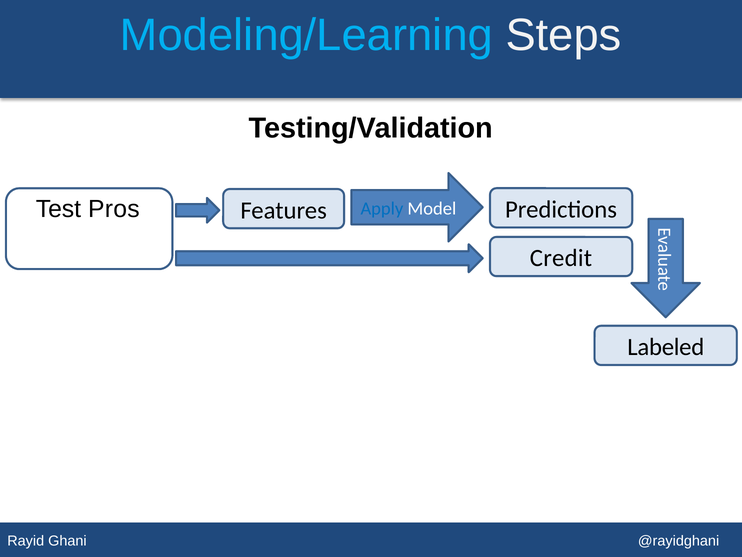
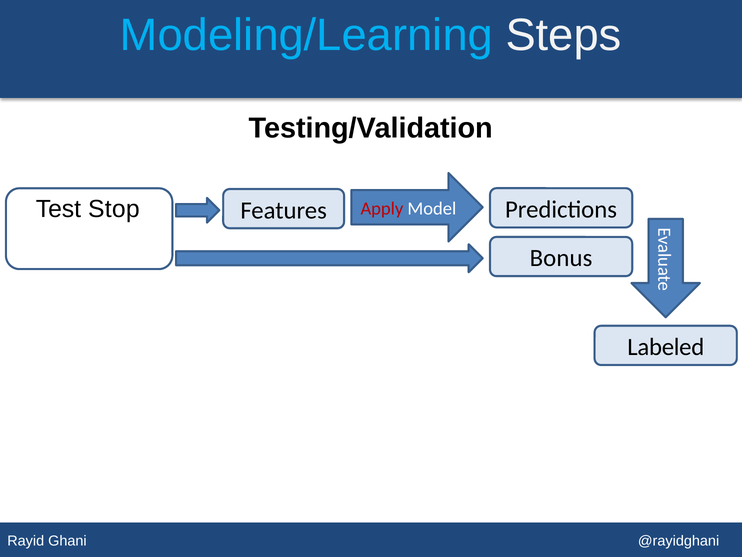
Pros: Pros -> Stop (114, 209)
Apply colour: blue -> red (382, 208)
Credit: Credit -> Bonus (561, 258)
